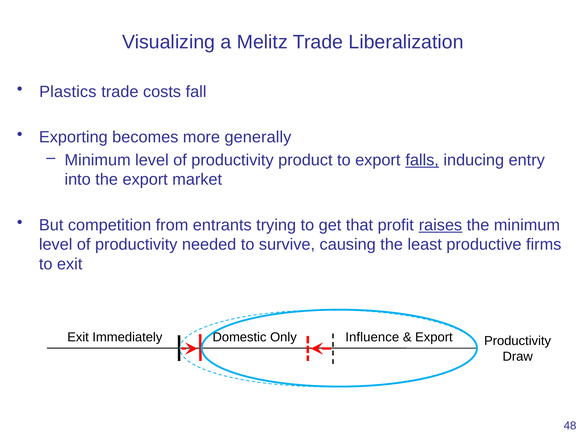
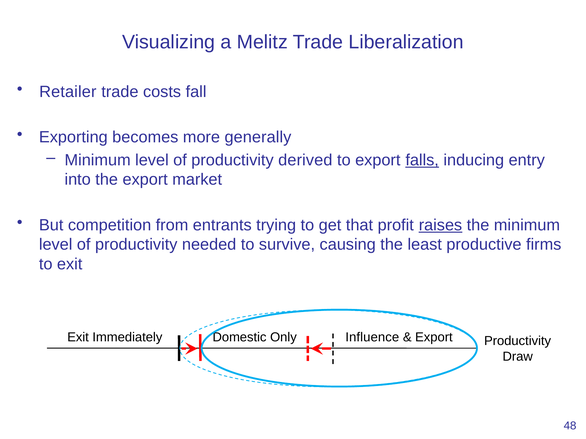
Plastics: Plastics -> Retailer (68, 92)
product: product -> derived (305, 160)
